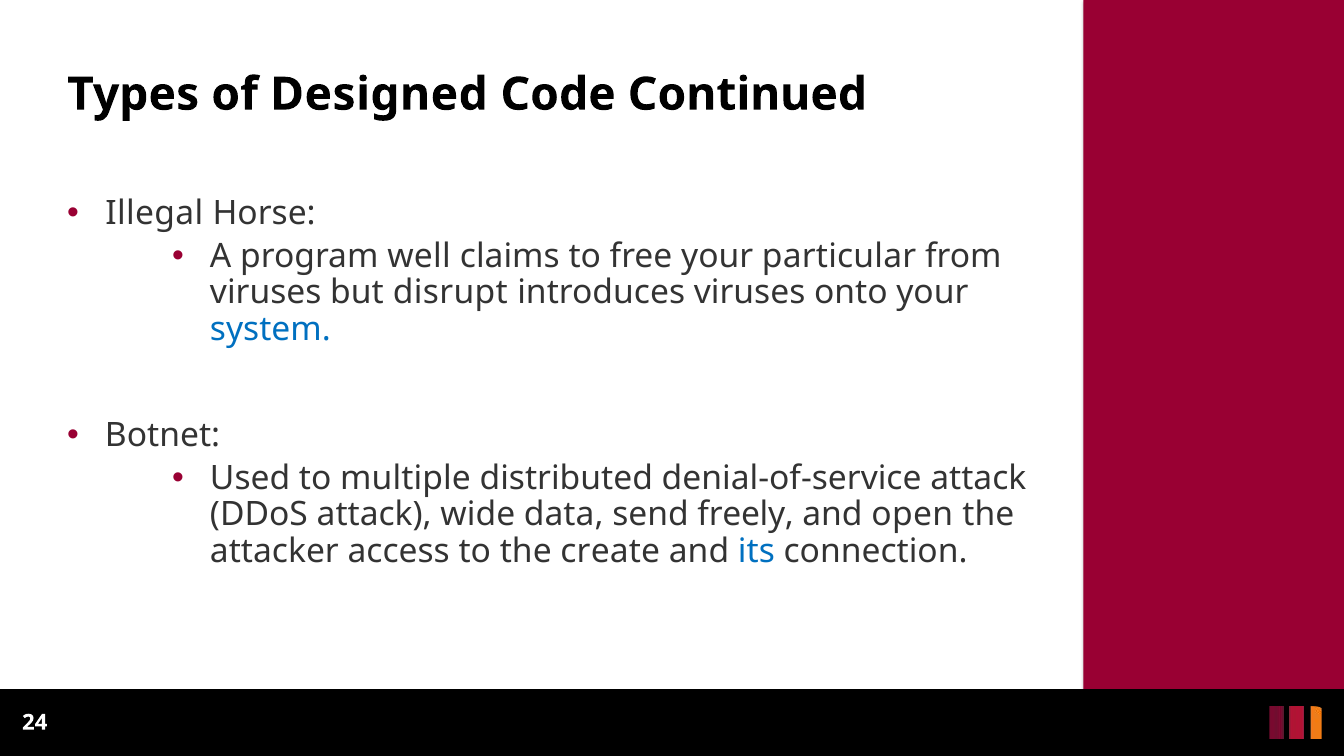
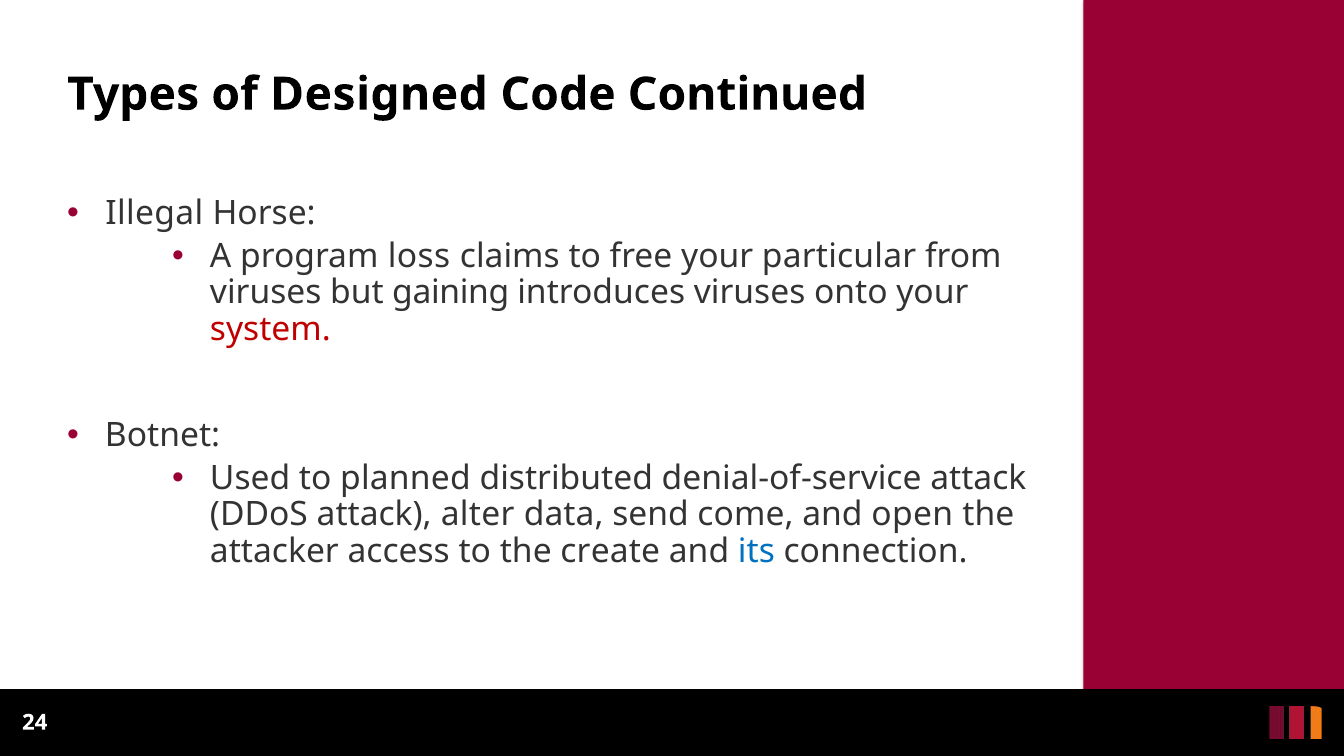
well: well -> loss (419, 256)
disrupt: disrupt -> gaining (451, 293)
system colour: blue -> red (270, 329)
multiple: multiple -> planned (405, 478)
wide: wide -> alter (478, 515)
freely: freely -> come (746, 515)
